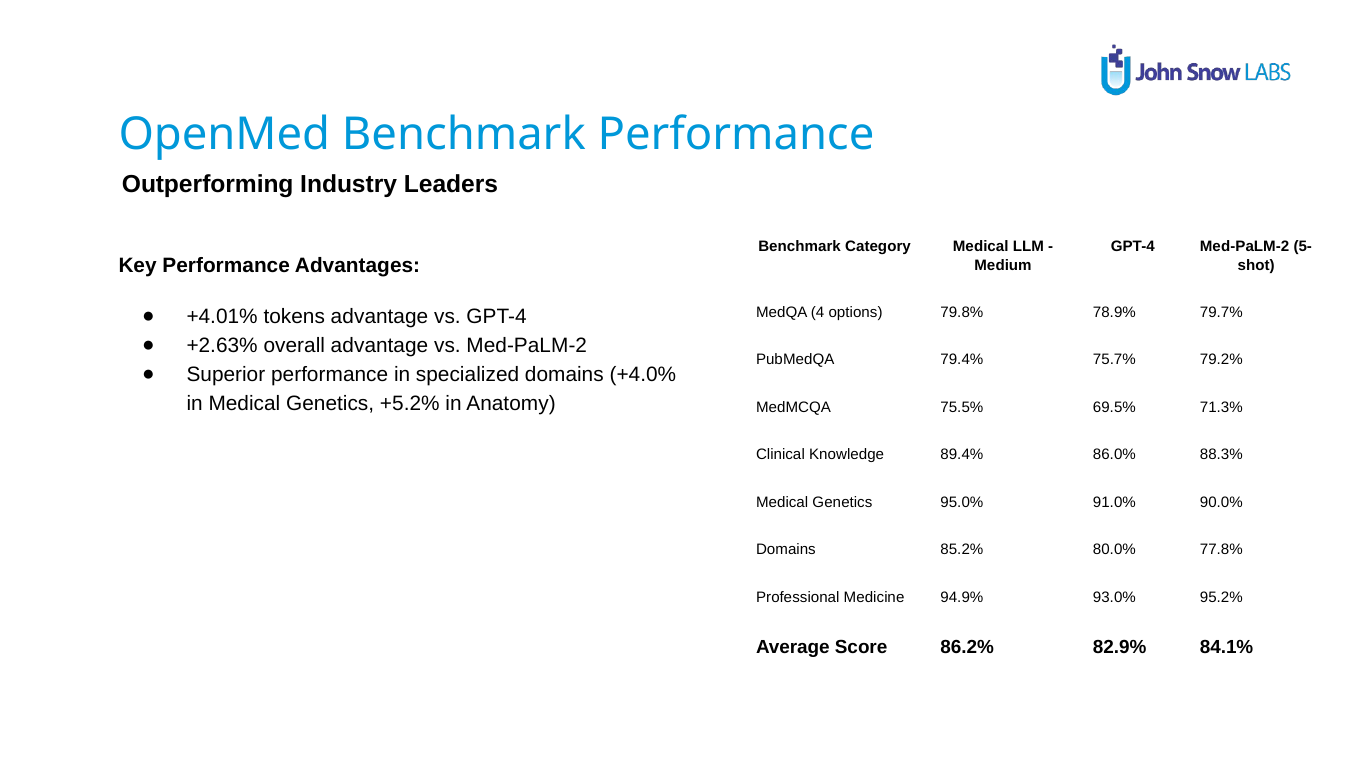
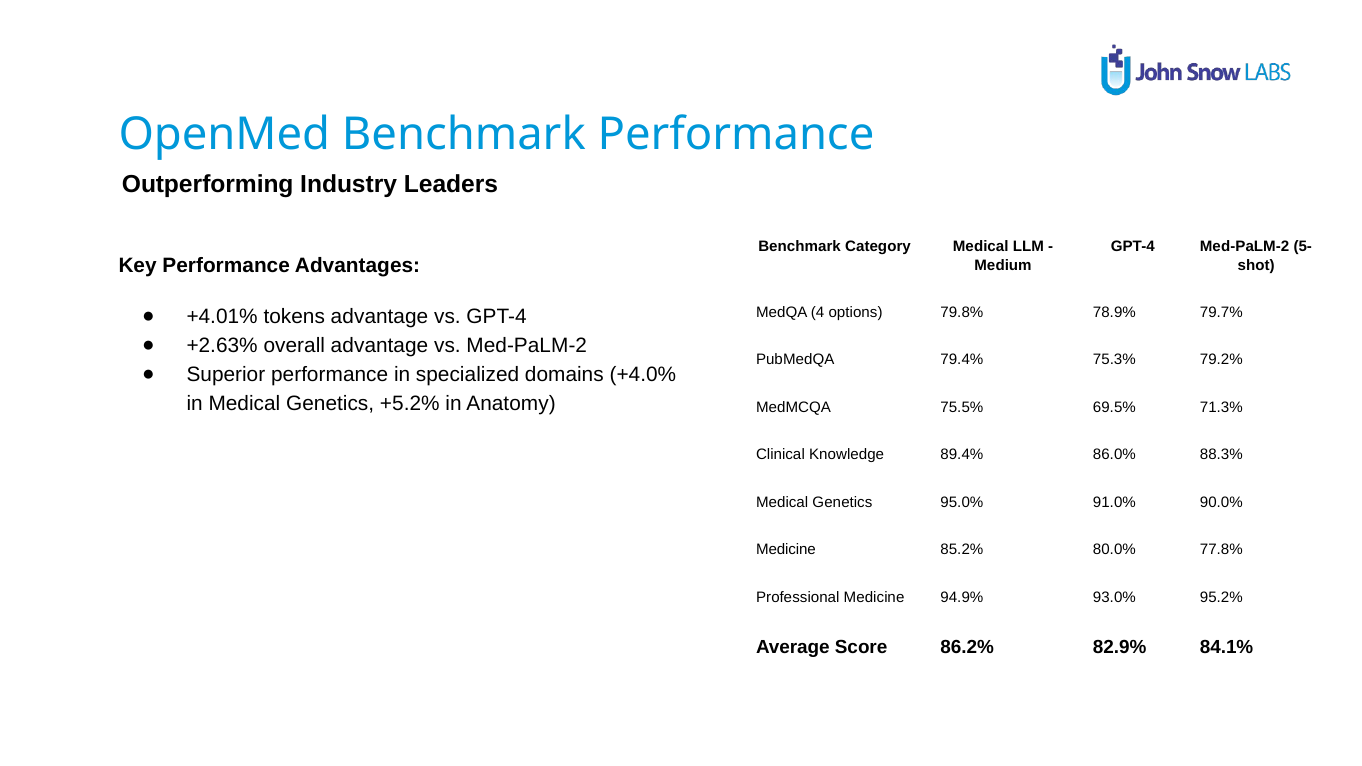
75.7%: 75.7% -> 75.3% (1114, 360)
Domains: Domains -> Medicine (786, 550)
